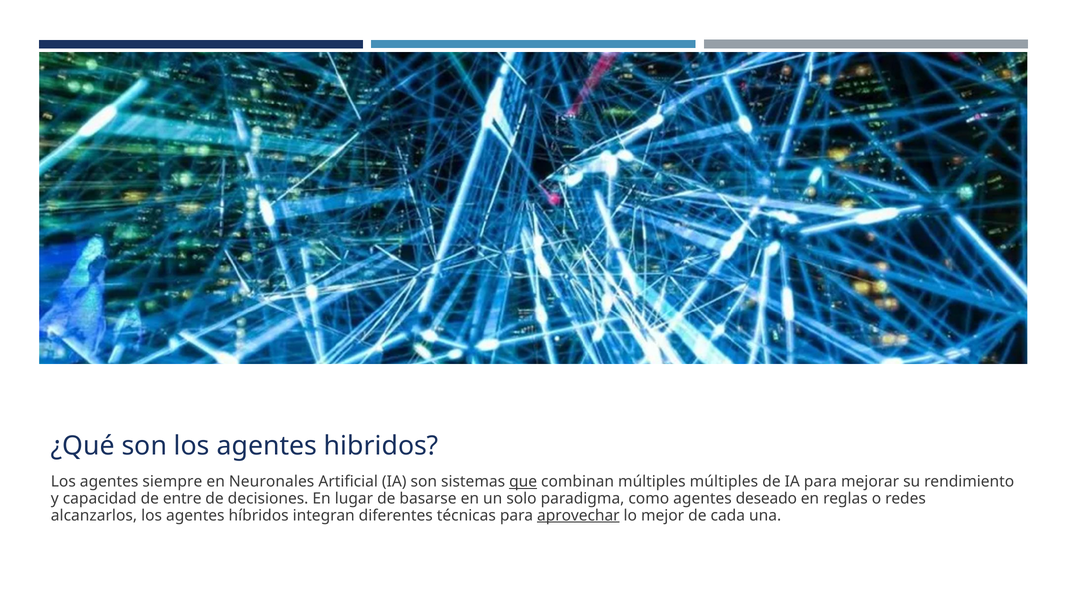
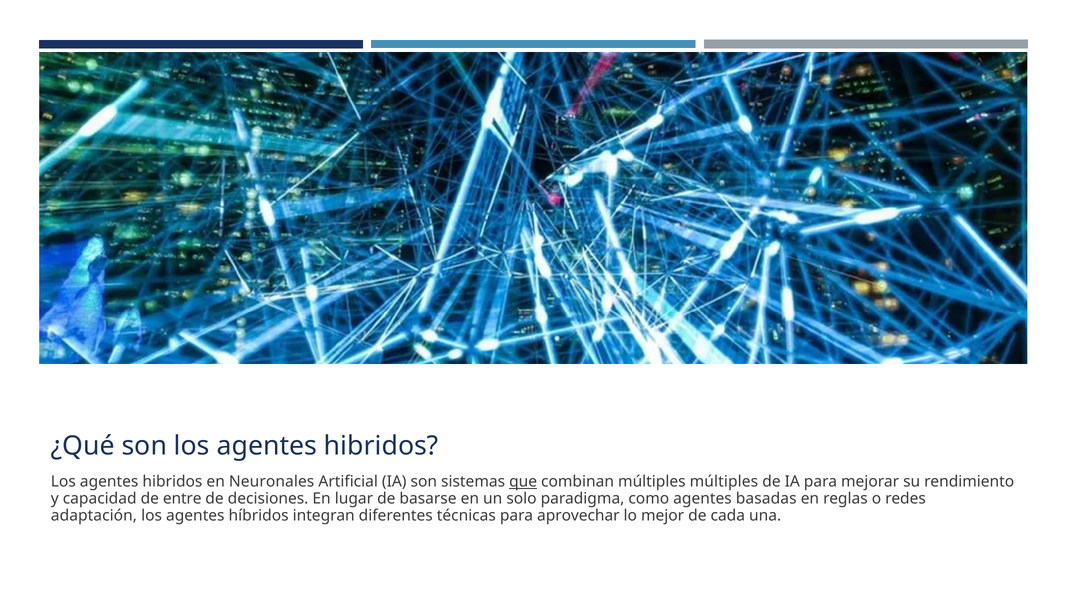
siempre: siempre -> hibridos (172, 482)
deseado: deseado -> basadas (766, 499)
alcanzarlos: alcanzarlos -> adaptación (94, 516)
aprovechar underline: present -> none (578, 516)
